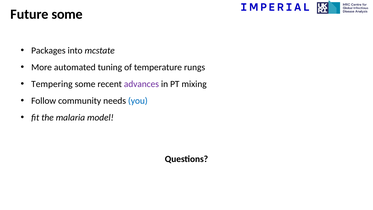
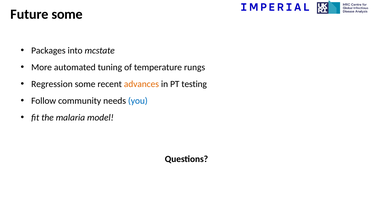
Tempering: Tempering -> Regression (52, 84)
advances colour: purple -> orange (141, 84)
mixing: mixing -> testing (194, 84)
